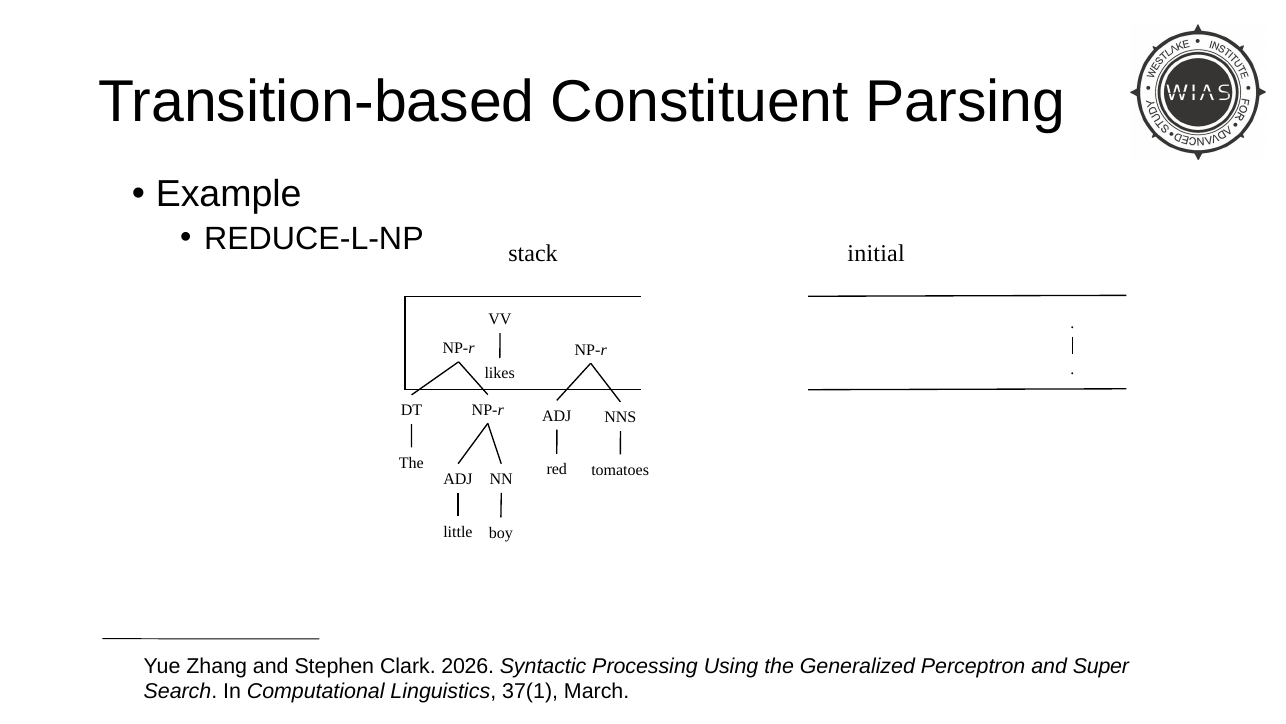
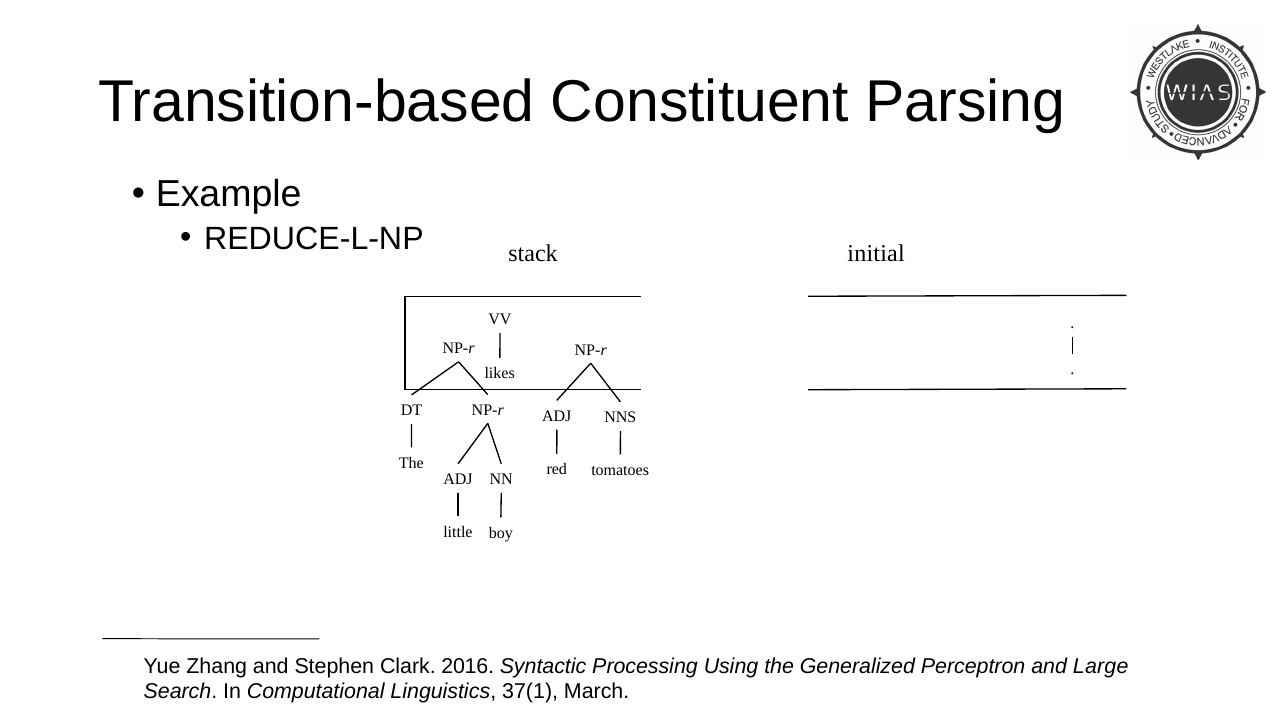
2026: 2026 -> 2016 (468, 666)
Super: Super -> Large (1101, 666)
